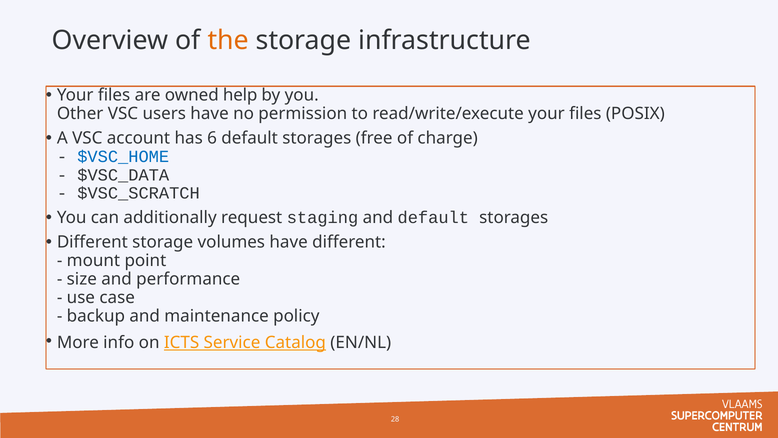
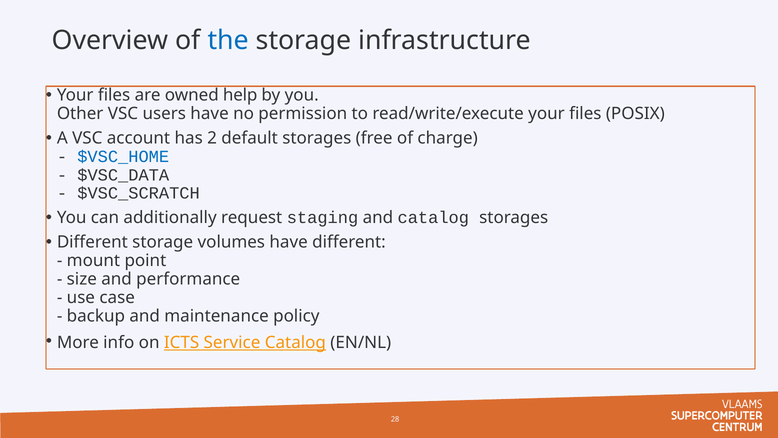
the colour: orange -> blue (228, 40)
6: 6 -> 2 (212, 138)
and default: default -> catalog (433, 218)
